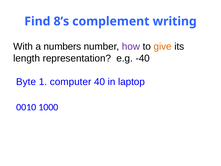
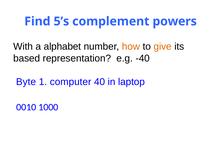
8’s: 8’s -> 5’s (61, 21)
writing: writing -> powers (175, 21)
numbers: numbers -> alphabet (62, 46)
how colour: purple -> orange (131, 46)
length: length -> based (27, 58)
